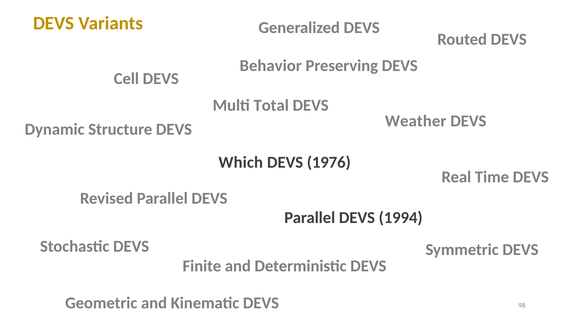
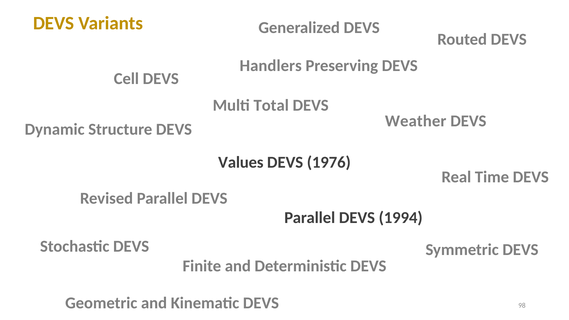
Behavior: Behavior -> Handlers (271, 66)
Which: Which -> Values (241, 163)
